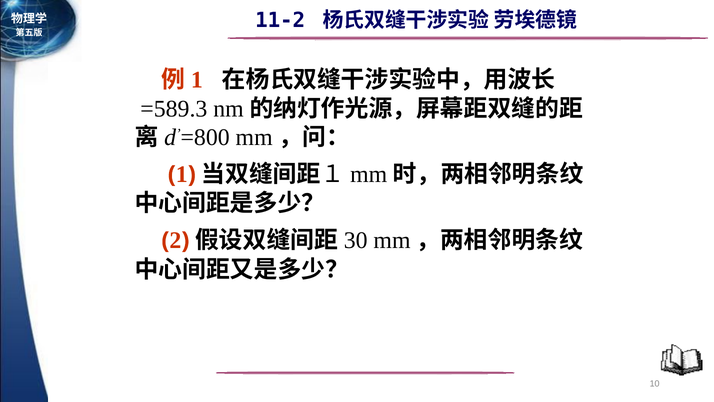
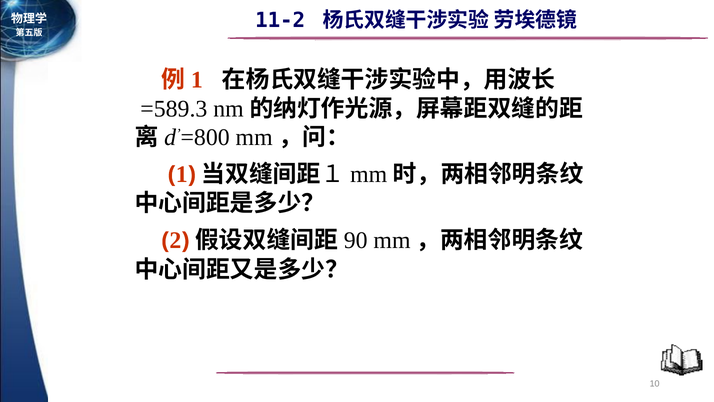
30: 30 -> 90 (356, 240)
